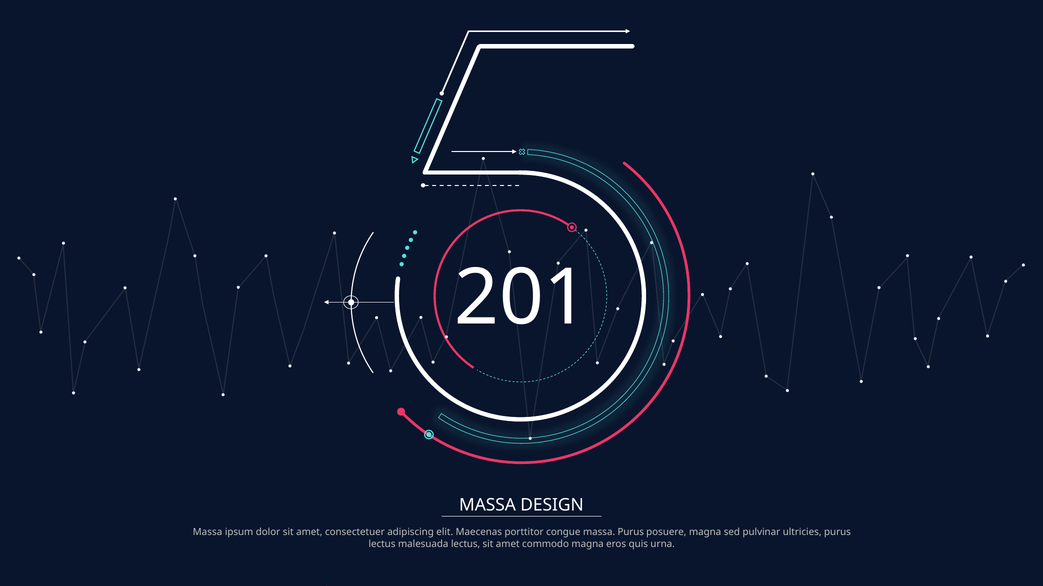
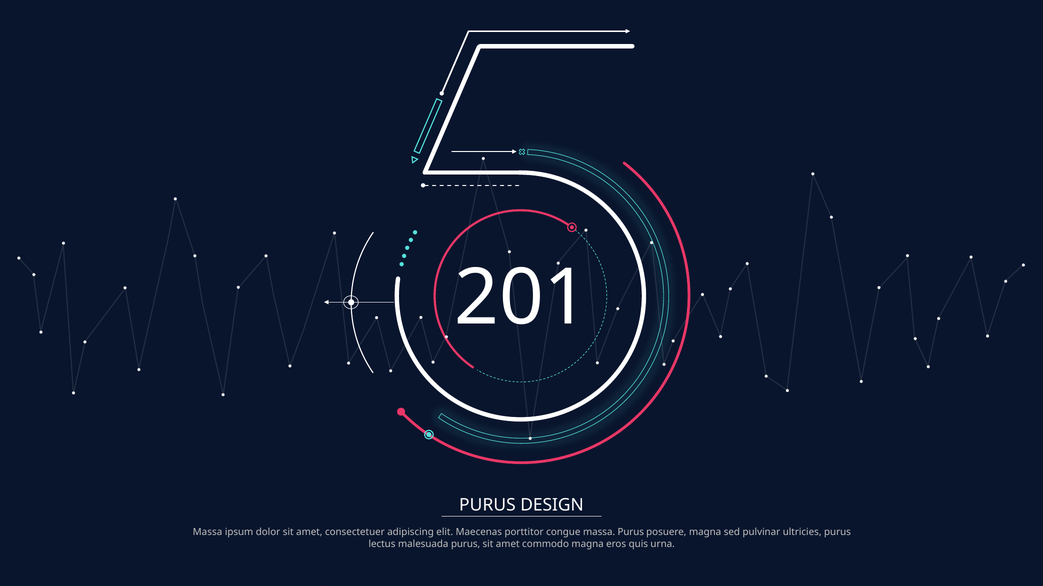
MASSA: MASSA -> PURUS (487, 506)
malesuada lectus: lectus -> purus (466, 545)
